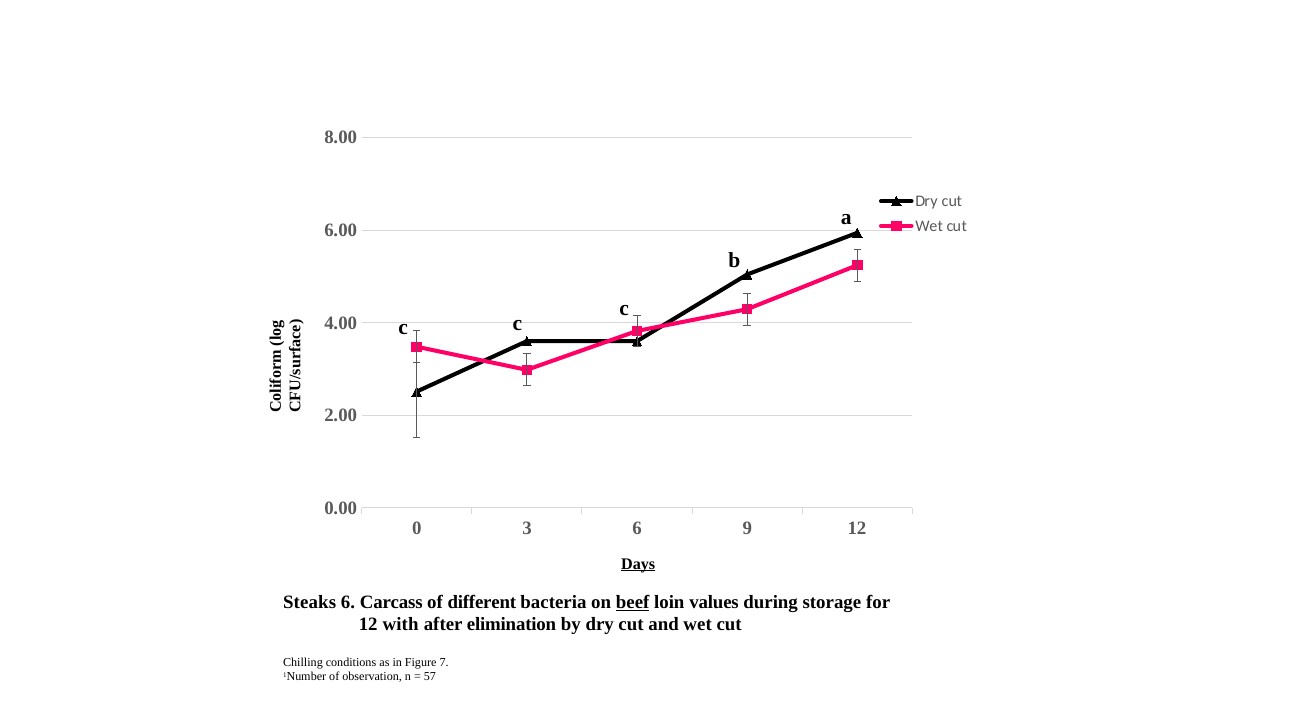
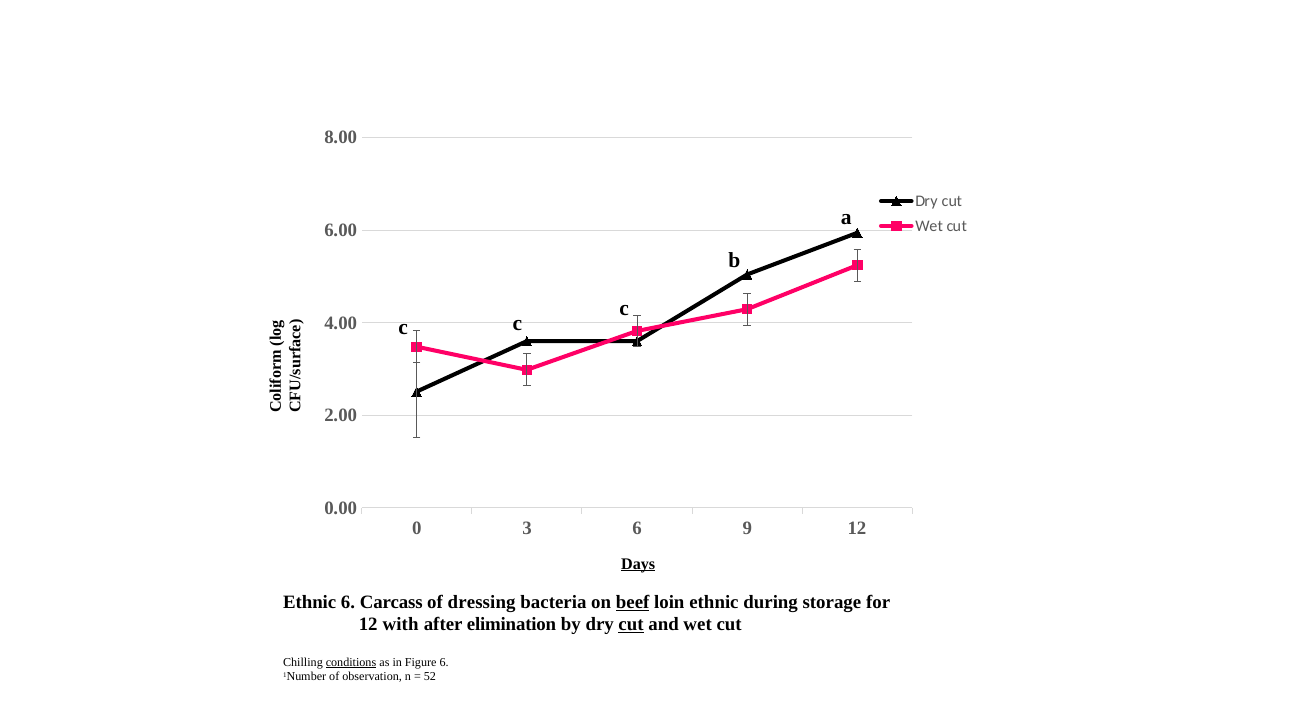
Steaks: Steaks -> Ethnic (310, 602)
different: different -> dressing (482, 602)
loin values: values -> ethnic (714, 602)
cut underline: none -> present (631, 625)
conditions underline: none -> present (351, 662)
Figure 7: 7 -> 6 (444, 662)
57: 57 -> 52 (430, 677)
